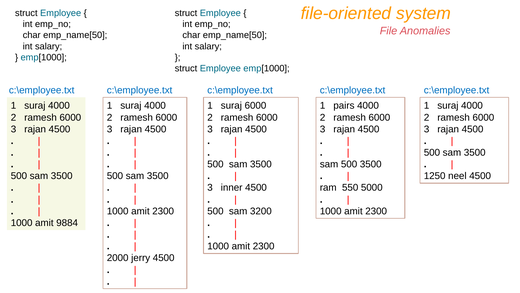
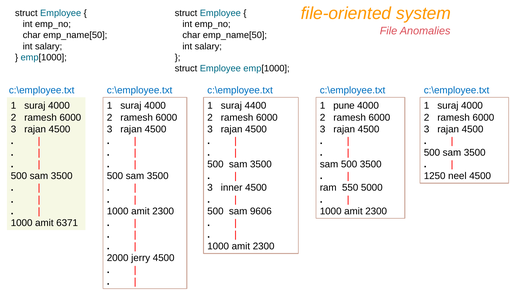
suraj 6000: 6000 -> 4400 (255, 106)
pairs: pairs -> pune (344, 106)
3200: 3200 -> 9606 (261, 211)
9884: 9884 -> 6371 (67, 223)
